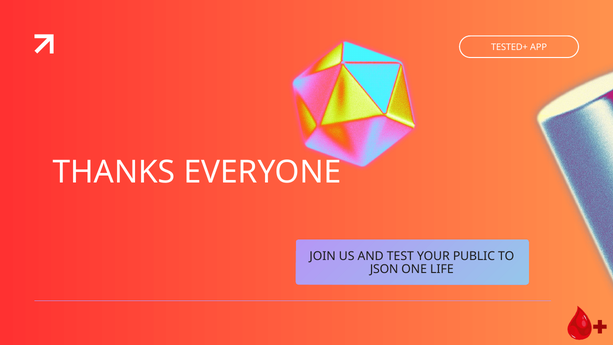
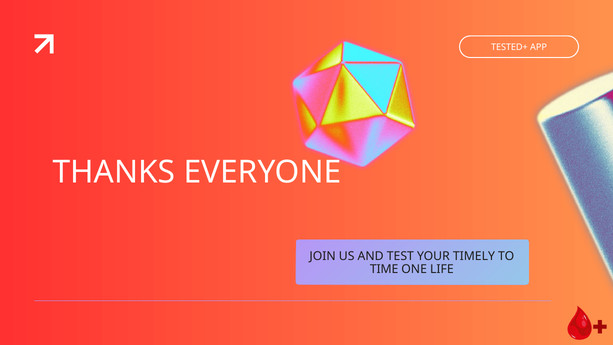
PUBLIC: PUBLIC -> TIMELY (474, 256)
JSON: JSON -> TIME (384, 269)
